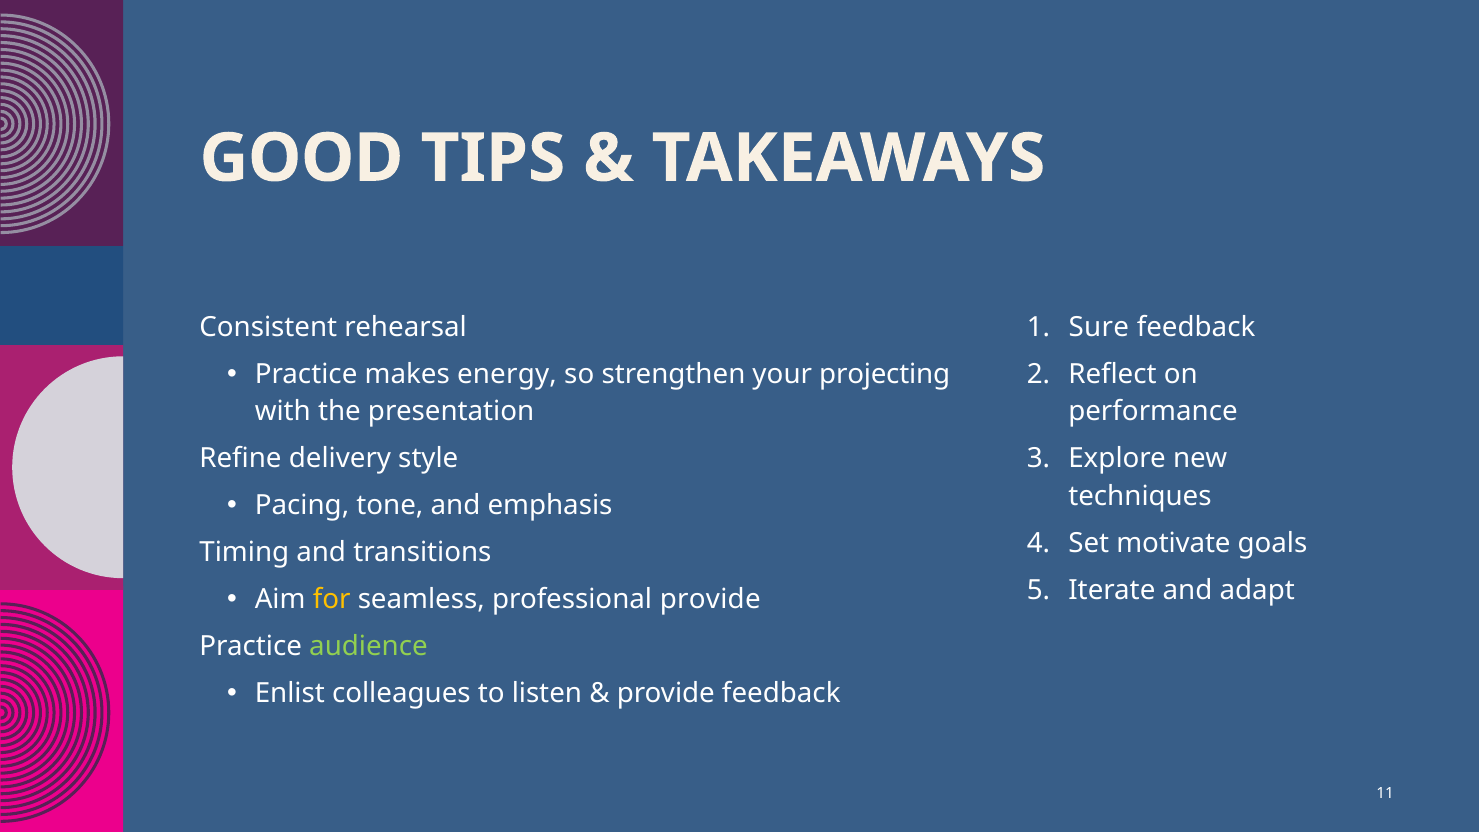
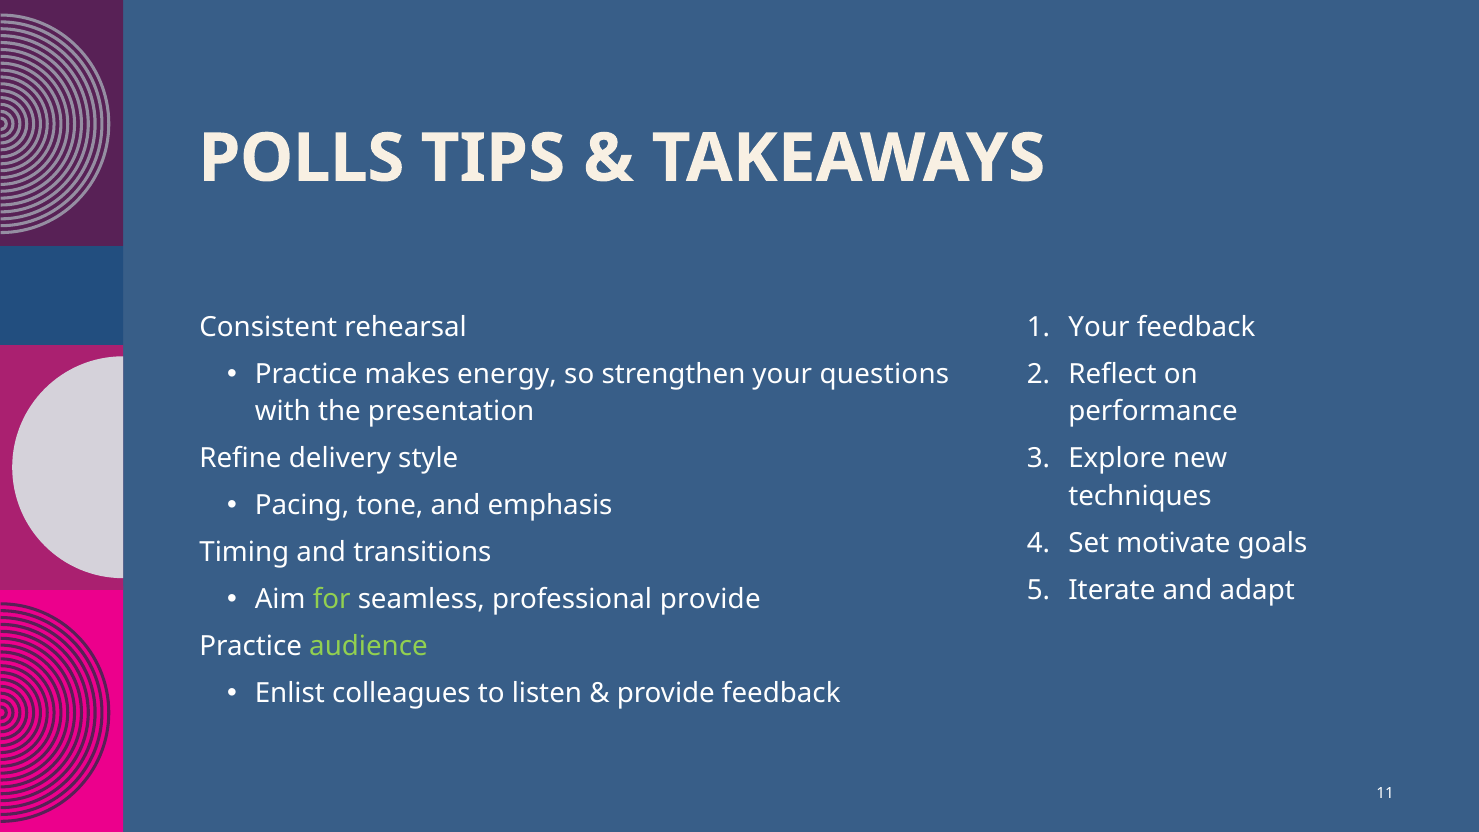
GOOD: GOOD -> POLLS (301, 158)
Sure: Sure -> Your (1099, 327)
projecting: projecting -> questions (884, 374)
for colour: yellow -> light green (332, 600)
